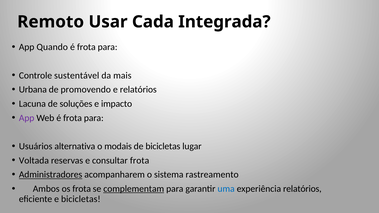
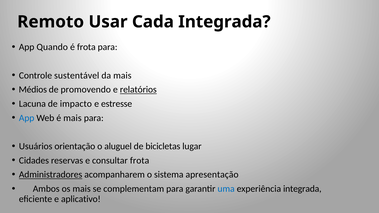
Urbana: Urbana -> Médios (33, 90)
relatórios underline: none -> present (138, 90)
soluções: soluções -> impacto (76, 104)
impacto: impacto -> estresse (117, 104)
App colour: purple -> blue (27, 118)
Web é frota: frota -> mais (72, 118)
alternativa: alternativa -> orientação (75, 146)
modais: modais -> aluguel (118, 146)
Voltada: Voltada -> Cidades (34, 161)
rastreamento: rastreamento -> apresentação (212, 175)
os frota: frota -> mais (82, 189)
complementam underline: present -> none (134, 189)
experiência relatórios: relatórios -> integrada (302, 189)
e bicicletas: bicicletas -> aplicativo (81, 199)
